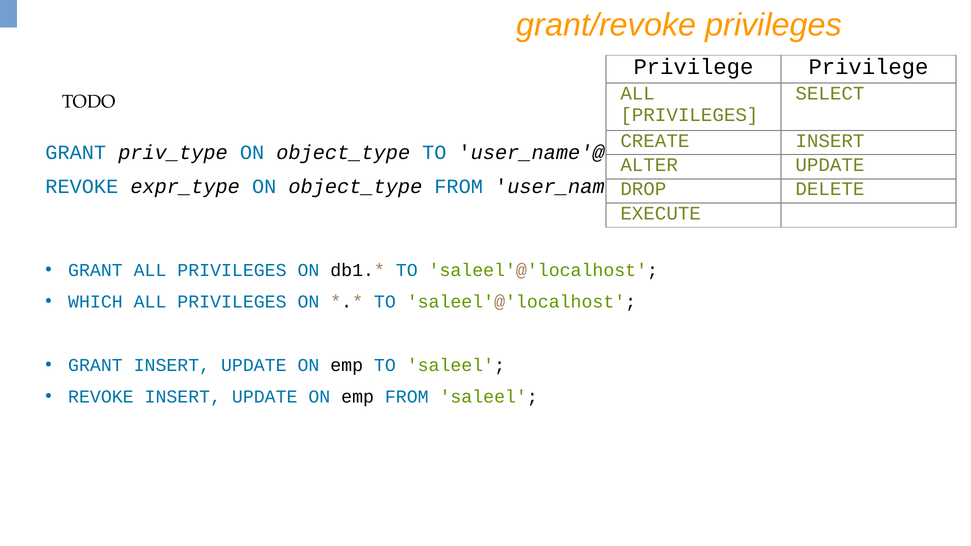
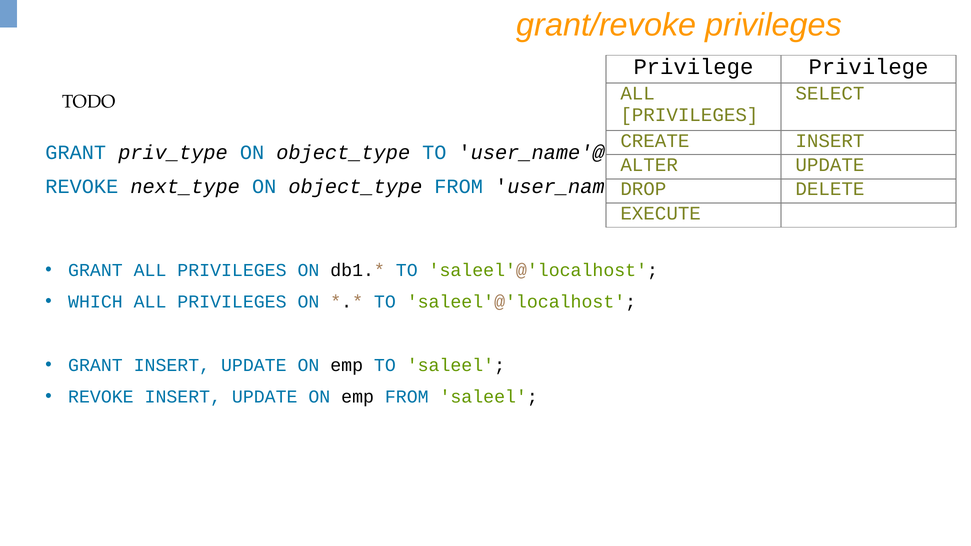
expr_type: expr_type -> next_type (185, 187)
